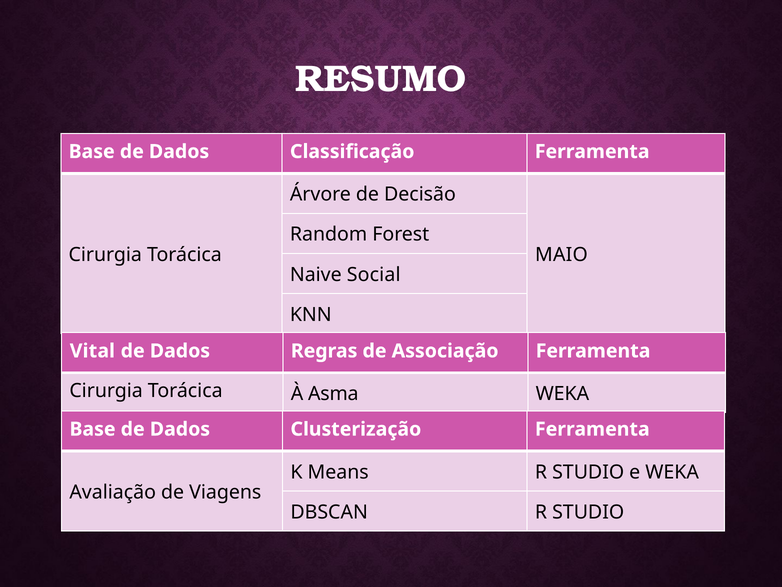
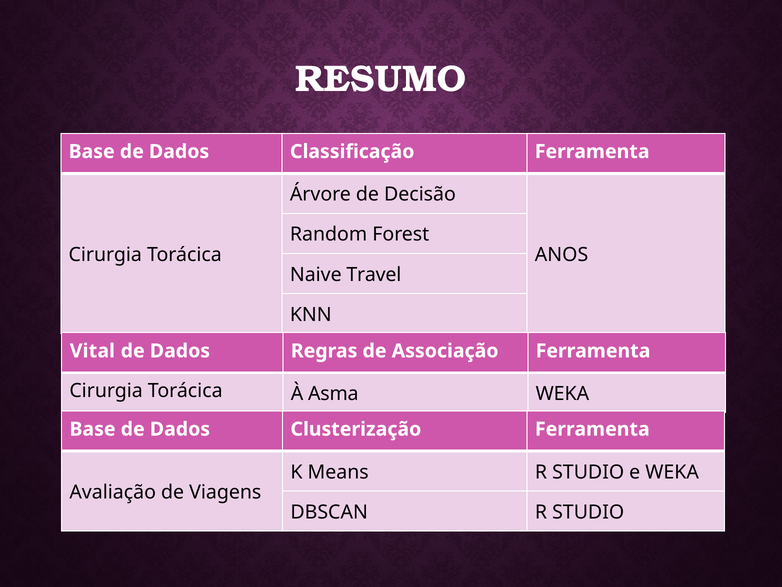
MAIO: MAIO -> ANOS (562, 254)
Social: Social -> Travel (374, 274)
